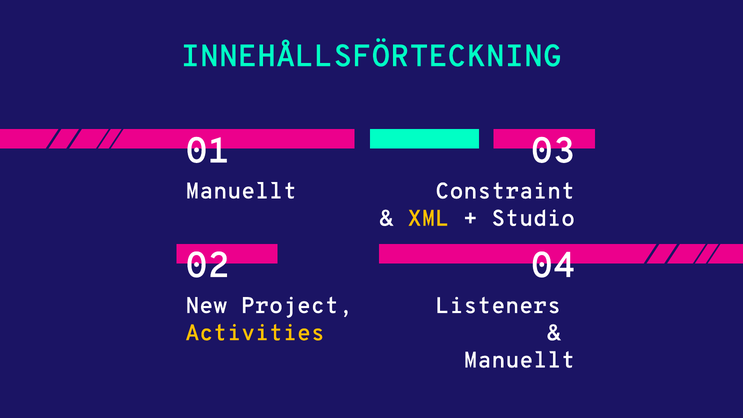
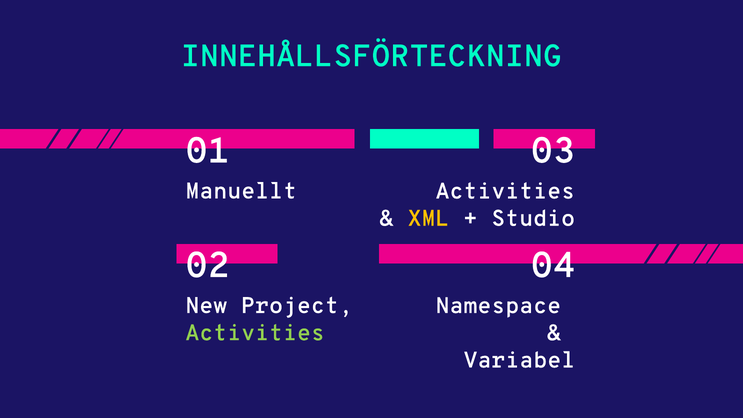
Constraint: Constraint -> Activities (505, 191)
Listeners: Listeners -> Namespace (498, 306)
Activities colour: yellow -> light green (255, 333)
Manuellt: Manuellt -> Variabel (519, 360)
